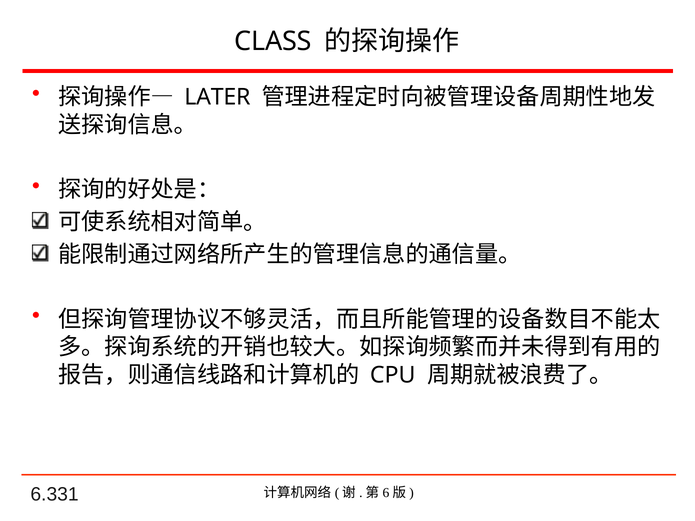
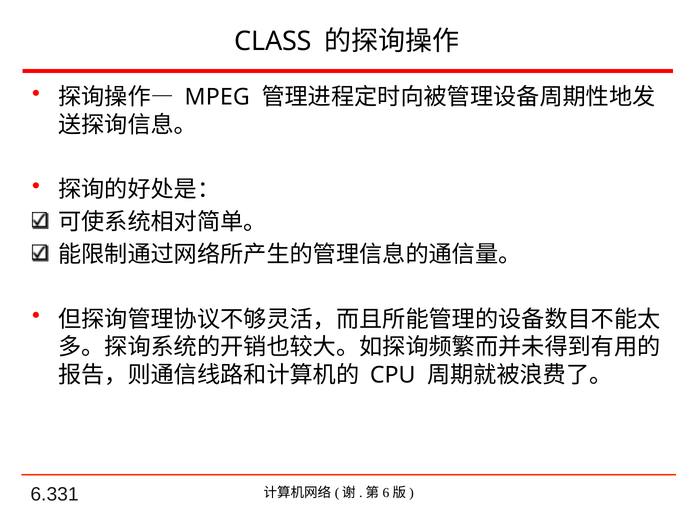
LATER: LATER -> MPEG (217, 97)
